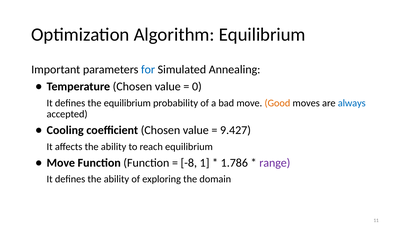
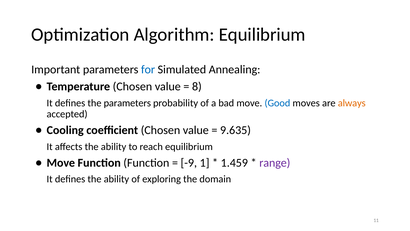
0: 0 -> 8 (197, 87)
the equilibrium: equilibrium -> parameters (127, 103)
Good colour: orange -> blue (277, 103)
always colour: blue -> orange (352, 103)
9.427: 9.427 -> 9.635 (235, 130)
-8: -8 -> -9 (189, 163)
1.786: 1.786 -> 1.459 (234, 163)
